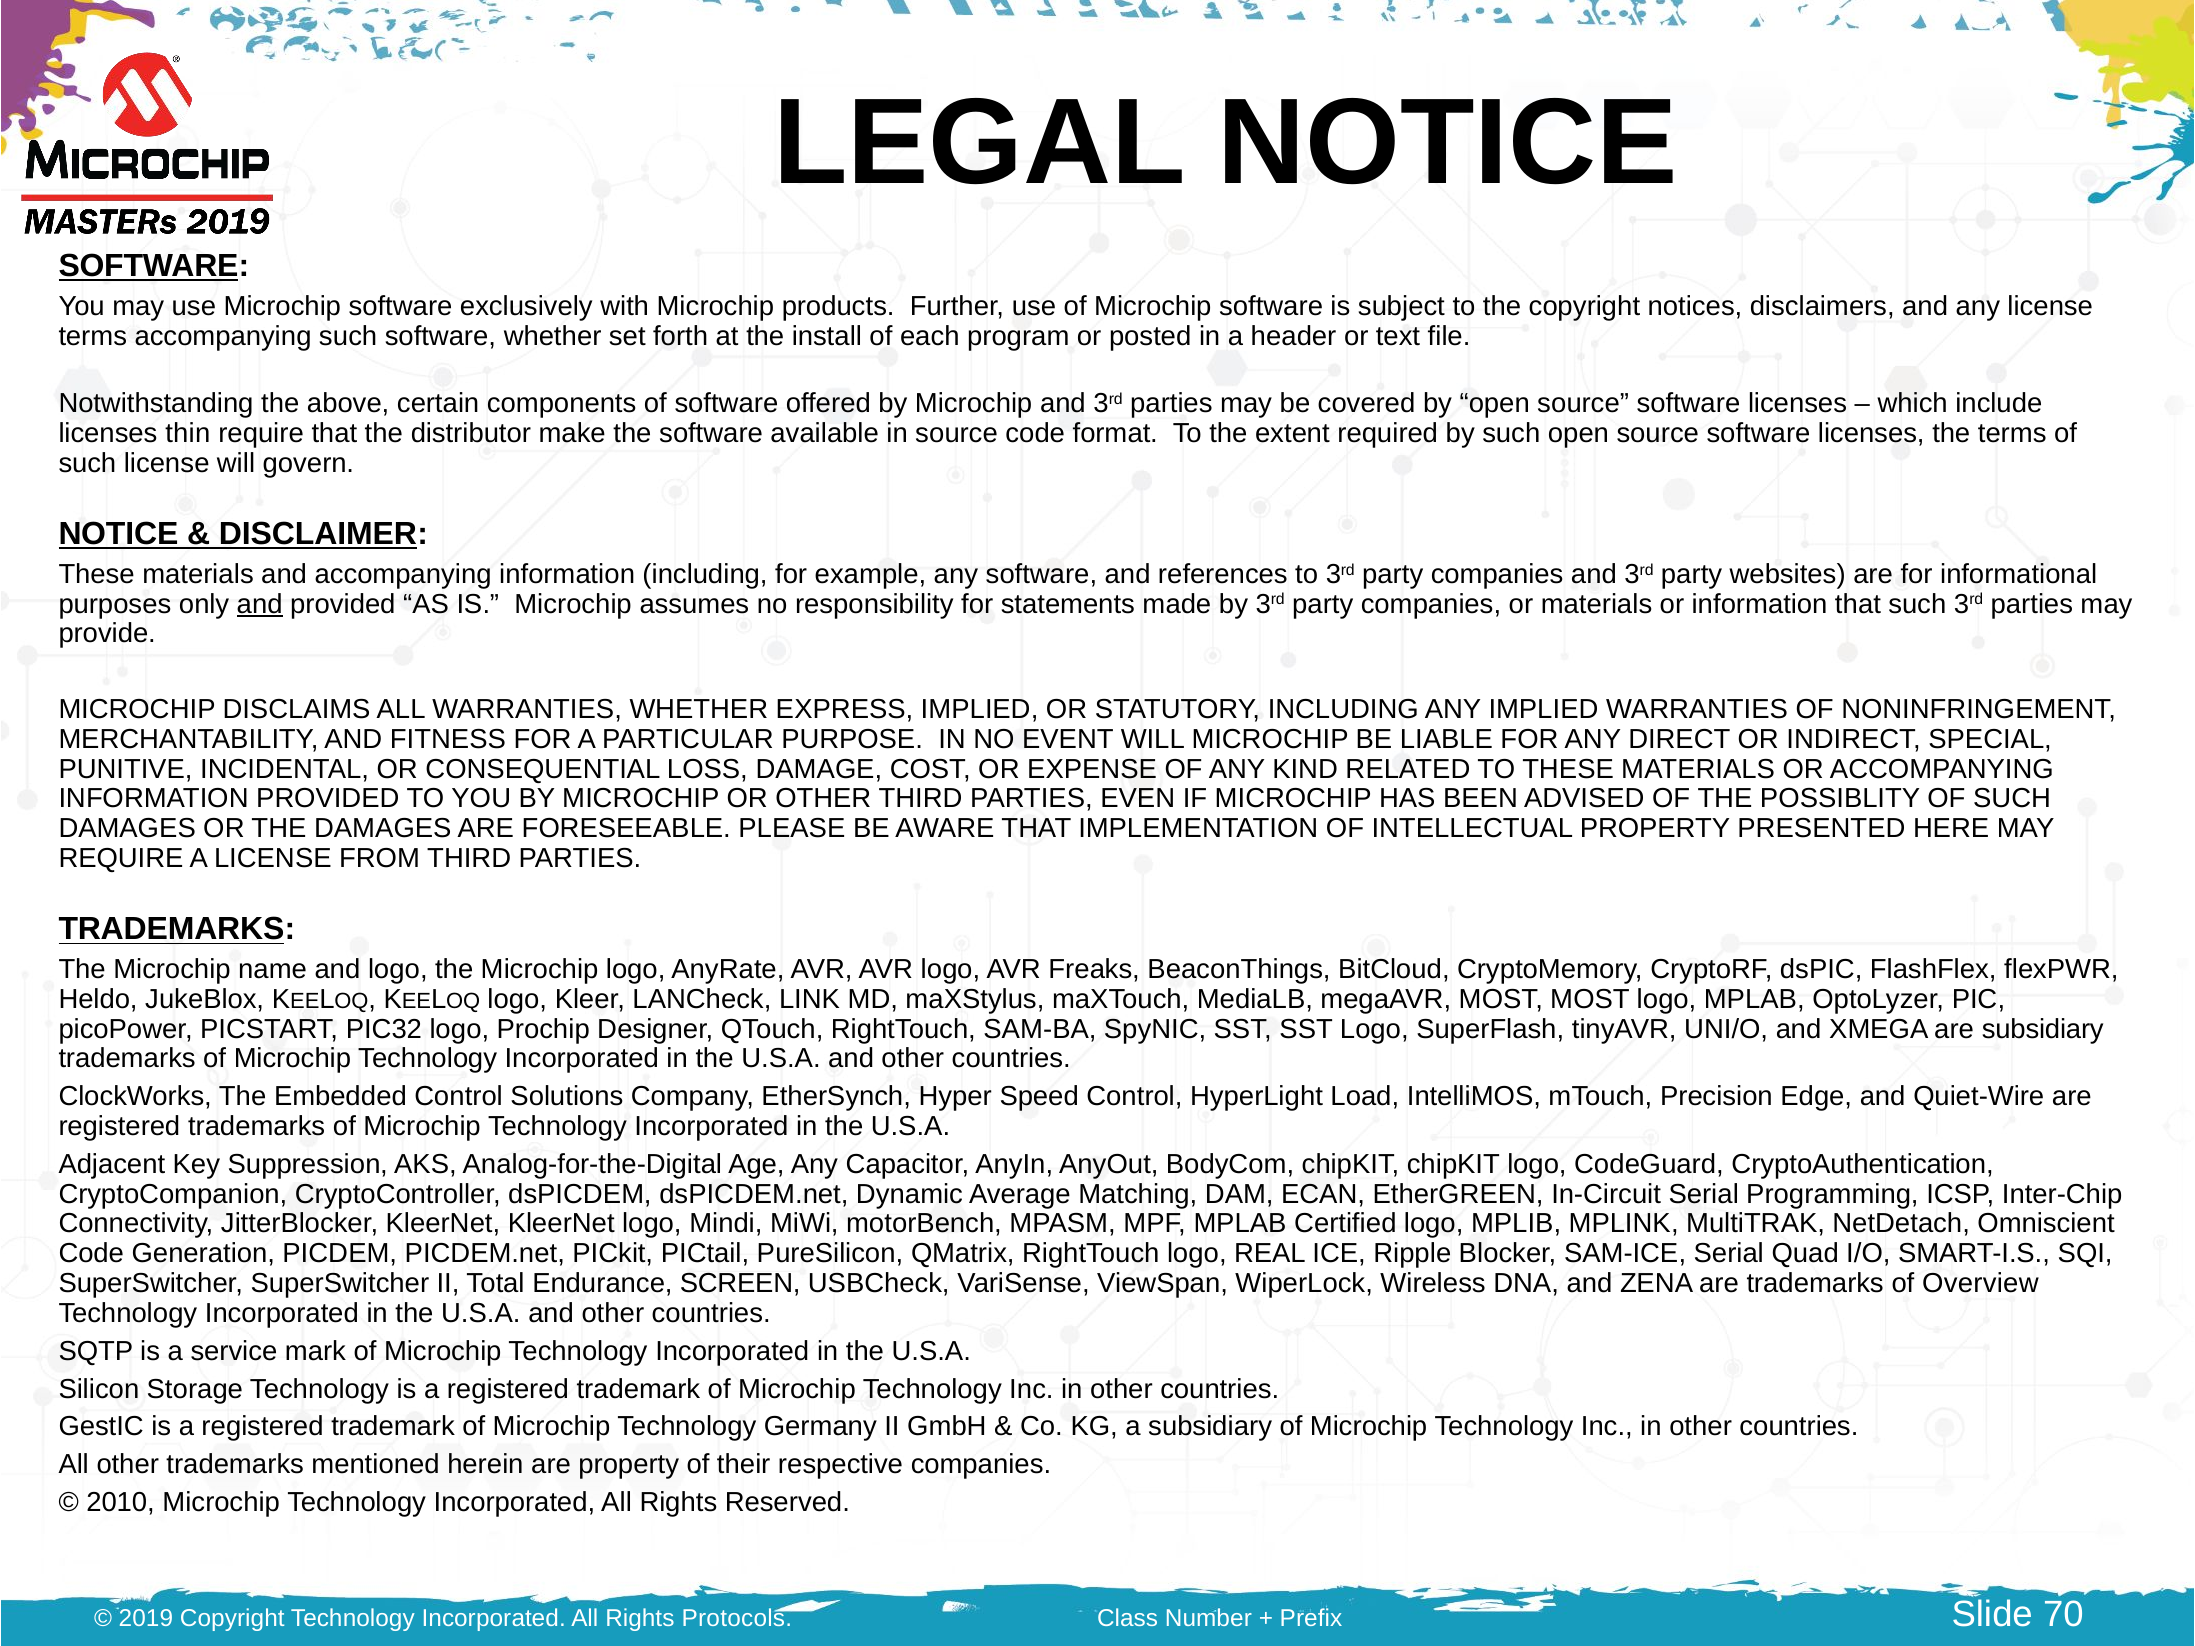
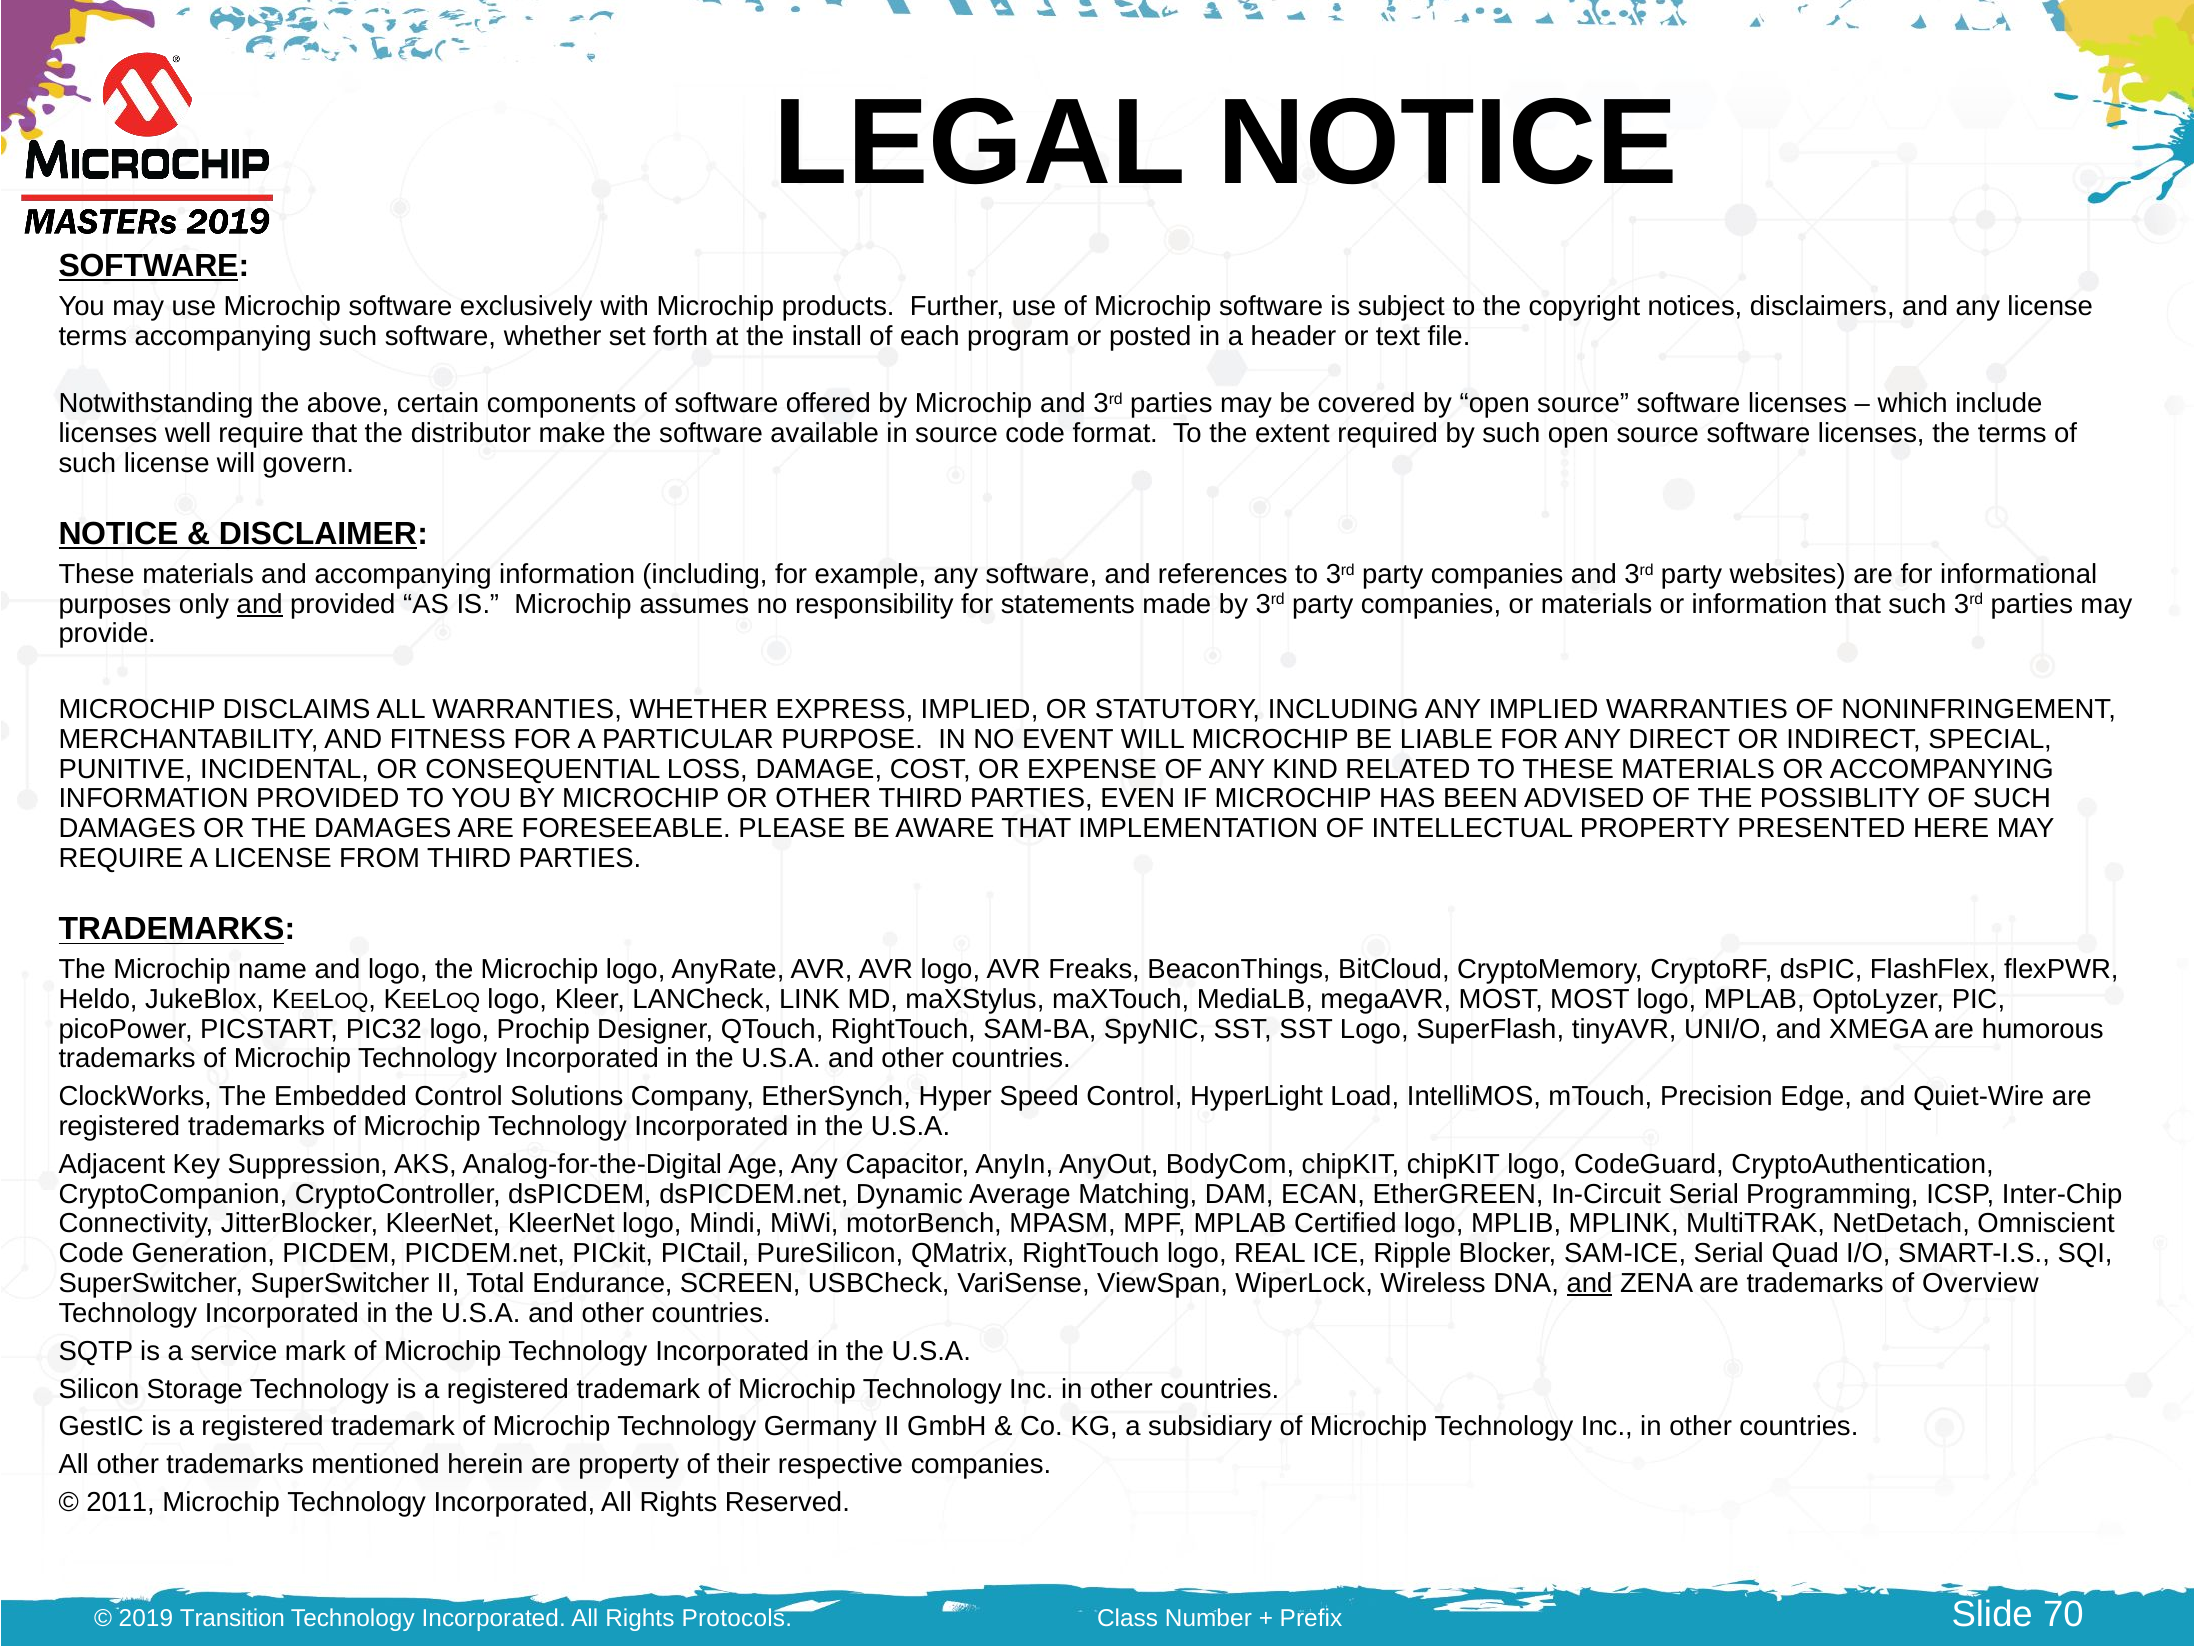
thin: thin -> well (188, 433)
are subsidiary: subsidiary -> humorous (2043, 1029)
and underline: none -> present (1589, 1284)
2010: 2010 -> 2011 (121, 1503)
Copyright: Copyright -> Transition (232, 1619)
